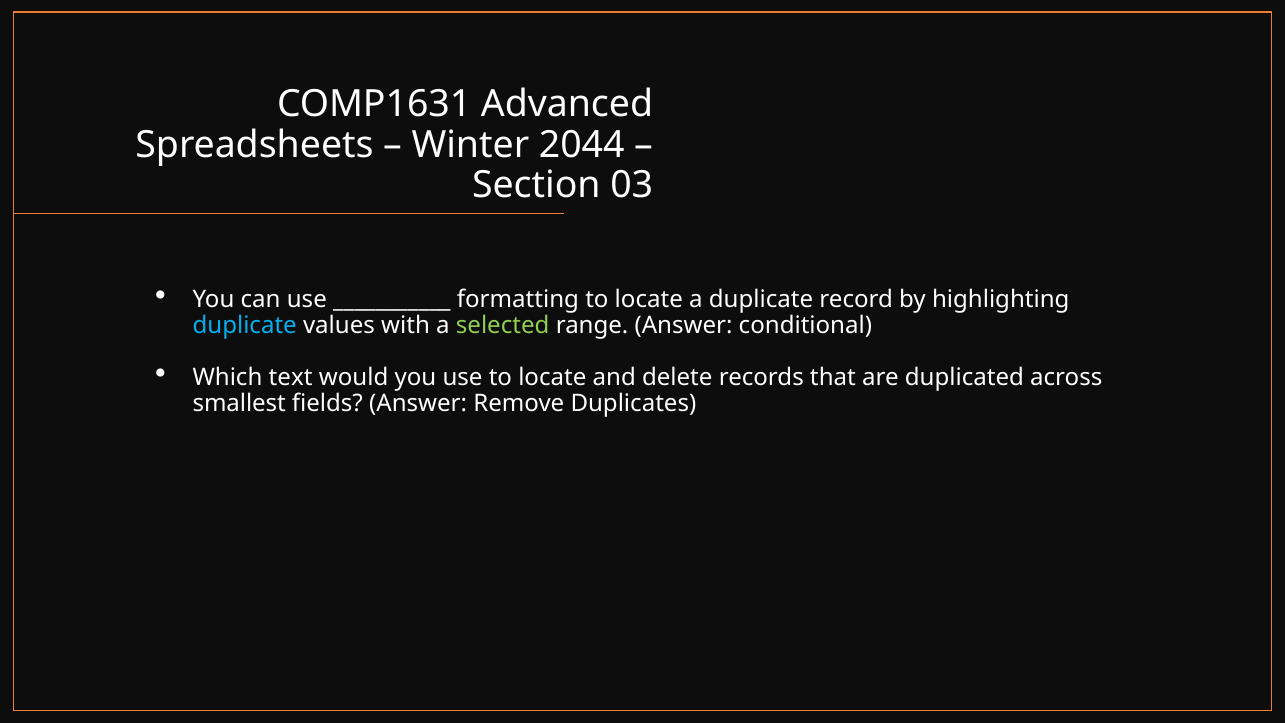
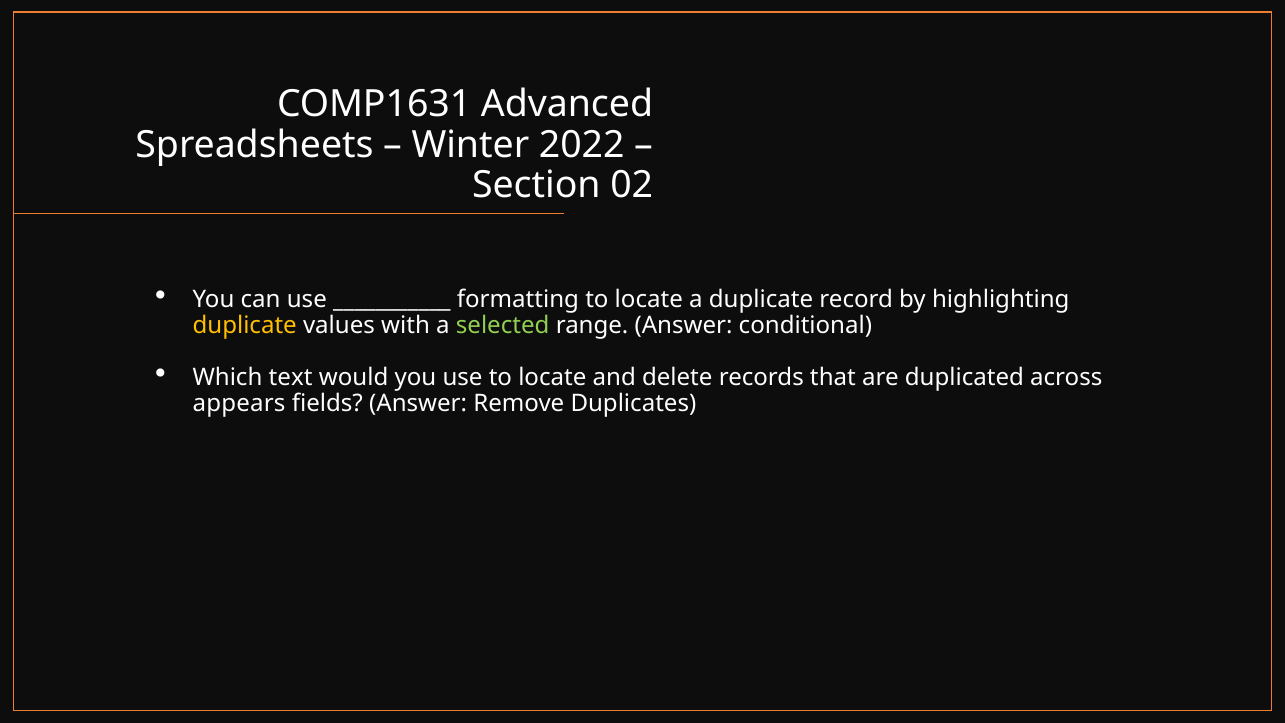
2044: 2044 -> 2022 (582, 145)
03: 03 -> 02 (632, 185)
duplicate colour: light blue -> yellow (245, 325)
smallest: smallest -> appears (239, 404)
